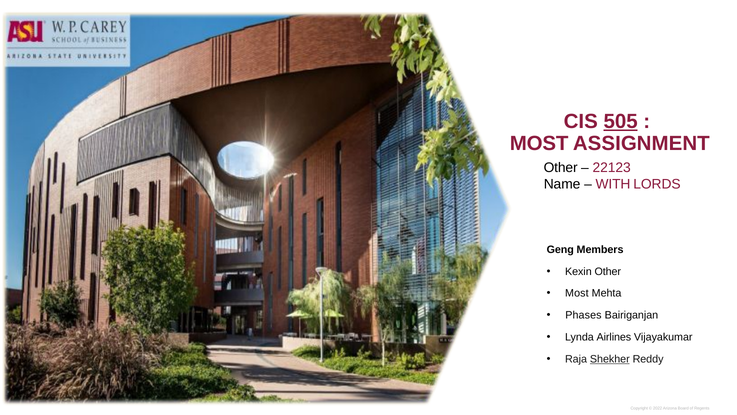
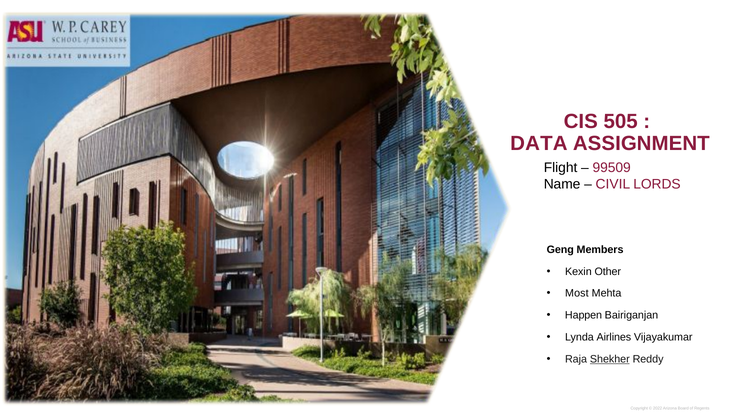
505 underline: present -> none (621, 121)
MOST: MOST -> DATA (539, 143)
Other: Other -> Flight (561, 168)
22123: 22123 -> 99509 (612, 168)
WITH: WITH -> CIVIL (613, 184)
Phases: Phases -> Happen (584, 315)
